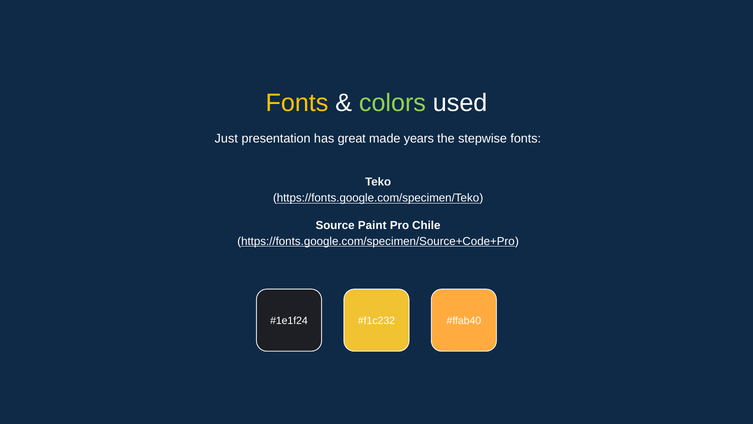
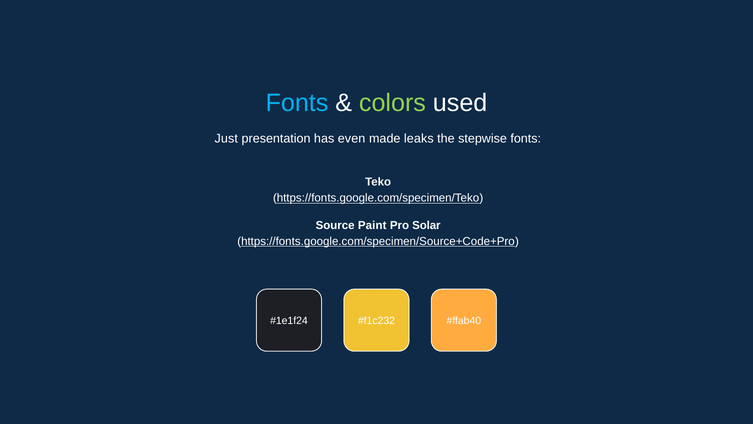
Fonts colour: yellow -> light blue (297, 103)
great: great -> even (352, 138)
years: years -> leaks (419, 138)
Chile: Chile -> Solar (426, 225)
